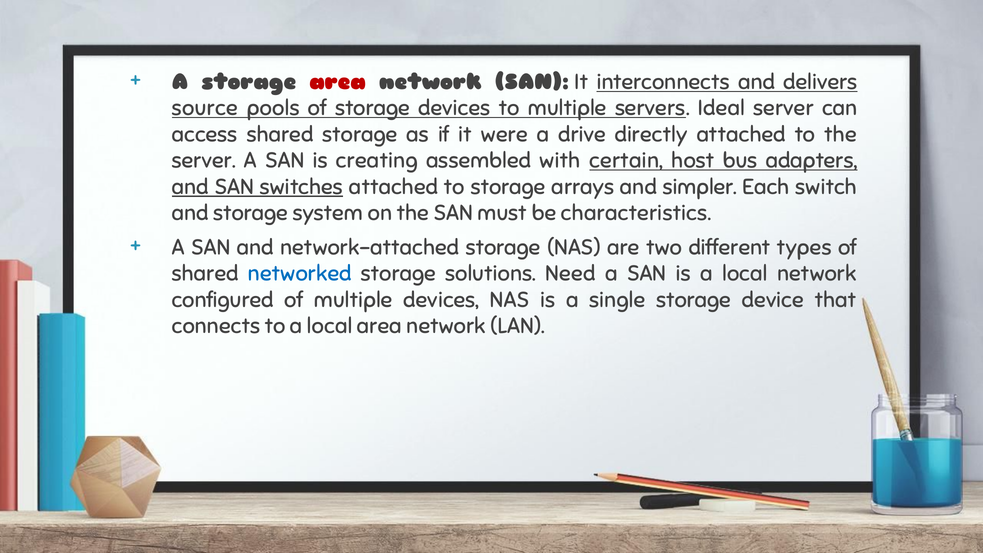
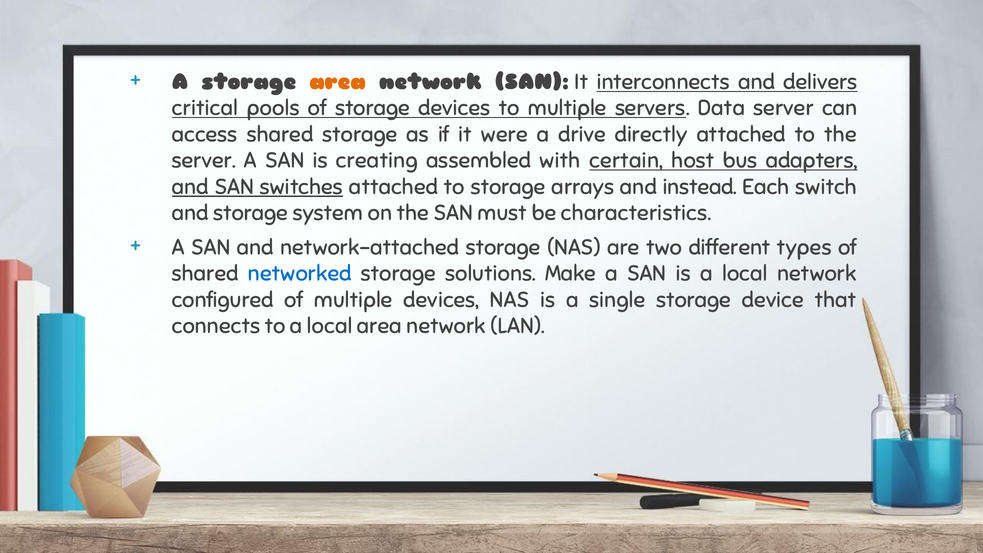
area colour: red -> orange (337, 82)
source: source -> critical (205, 108)
Ideal: Ideal -> Data (722, 108)
simpler: simpler -> instead (700, 187)
Need: Need -> Make (571, 274)
